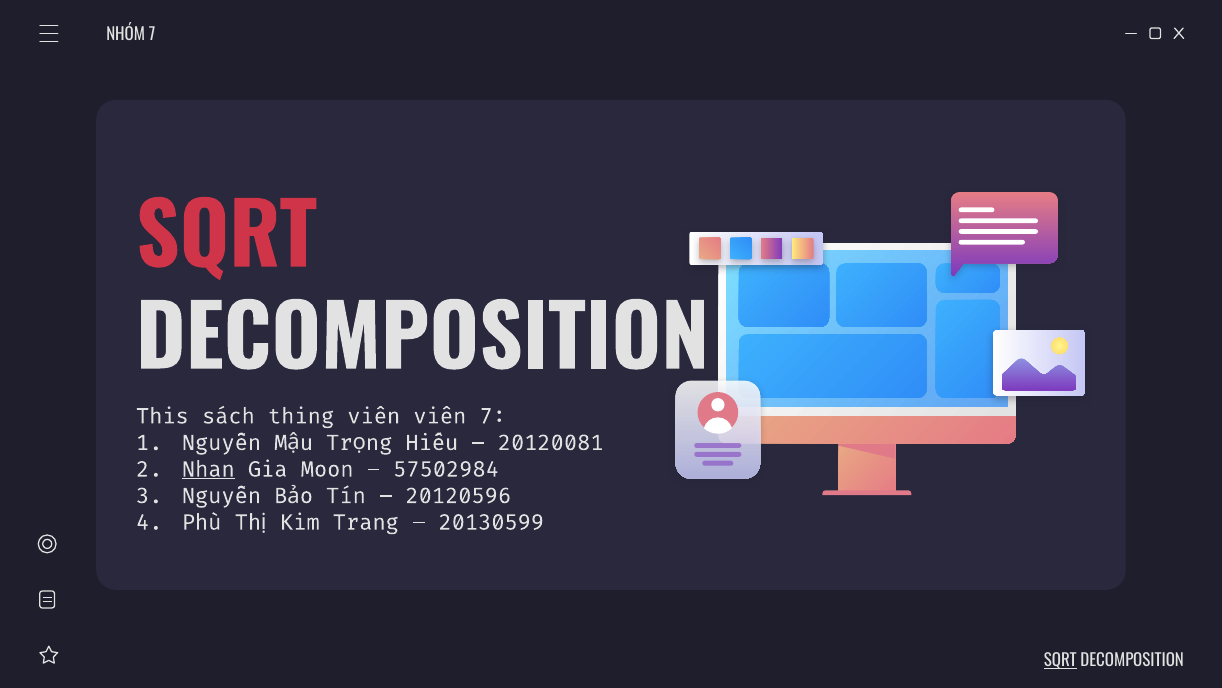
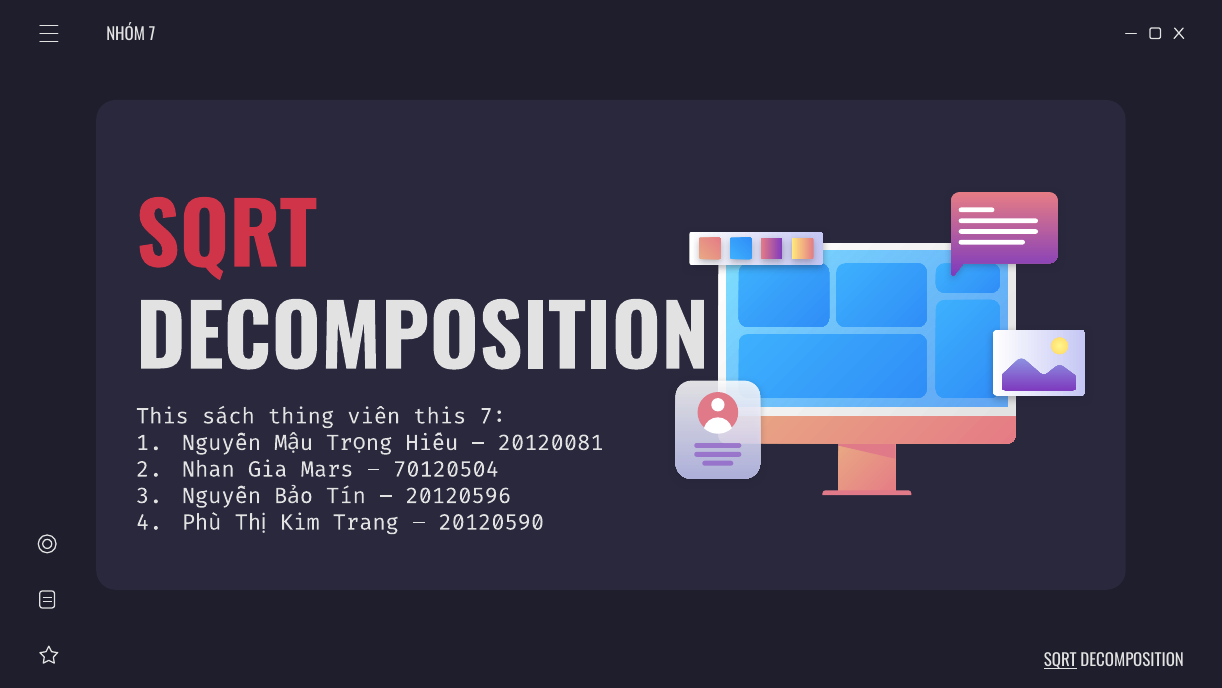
viên viên: viên -> this (440, 416)
Nhan underline: present -> none (208, 469)
Moon: Moon -> Mars (327, 469)
57502984: 57502984 -> 70120504 (446, 469)
20130599: 20130599 -> 20120590 (491, 522)
